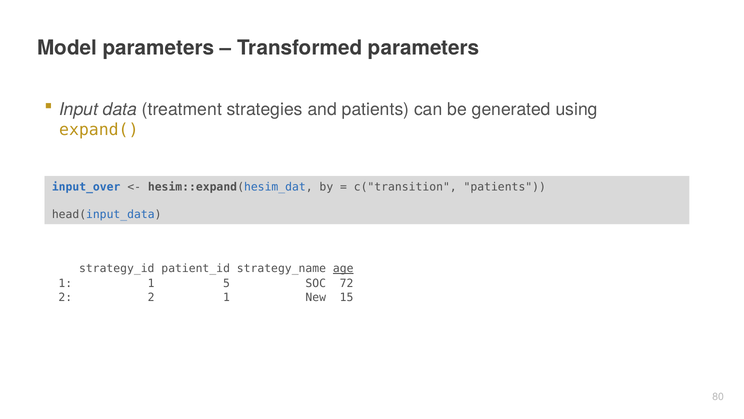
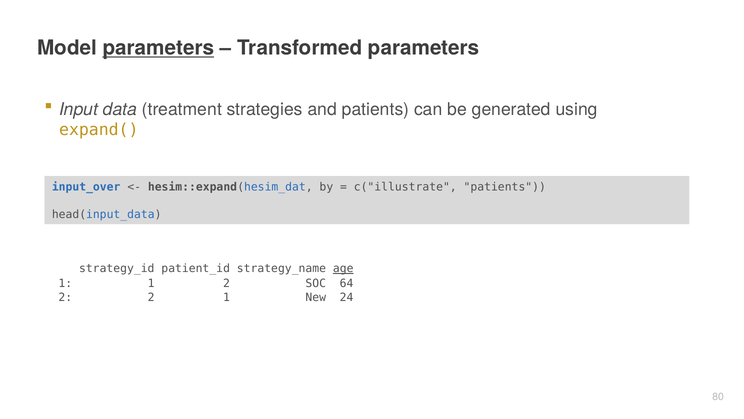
parameters underline: none -> present (158, 48)
c("transition: c("transition -> c("illustrate (405, 187)
1 5: 5 -> 2 (227, 283)
72: 72 -> 64 (347, 283)
15: 15 -> 24 (347, 297)
